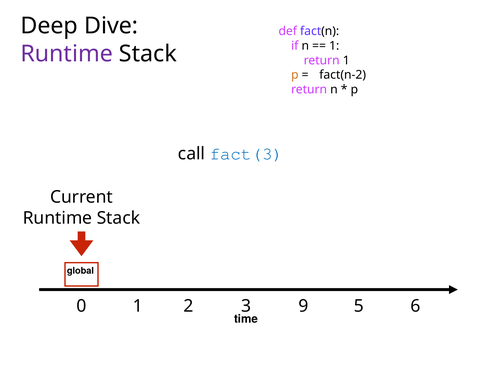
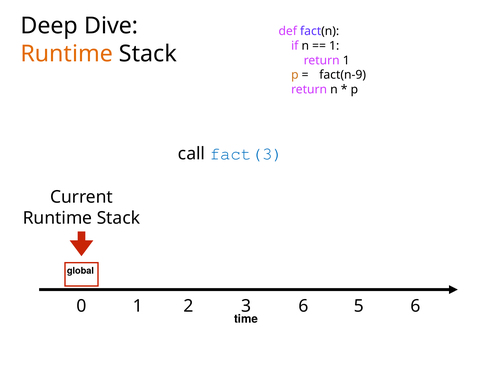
Runtime colour: purple -> orange (67, 54)
fact(n-2: fact(n-2 -> fact(n-9 (343, 75)
3 9: 9 -> 6 (304, 306)
